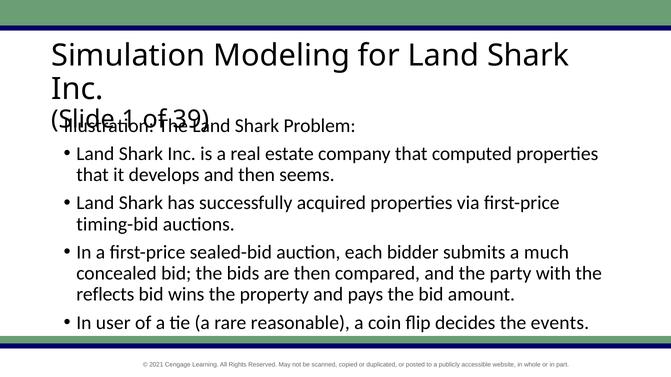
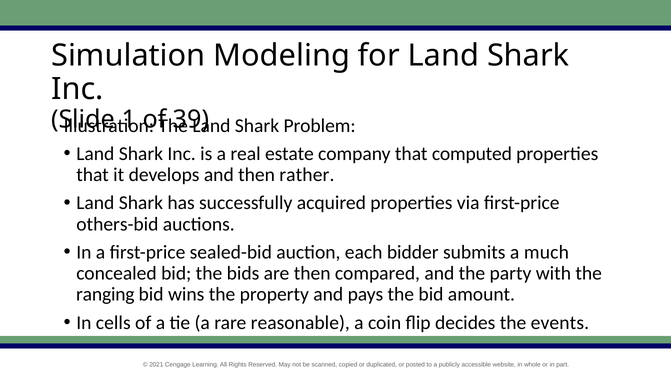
seems: seems -> rather (307, 175)
timing-bid: timing-bid -> others-bid (117, 224)
reflects: reflects -> ranging (105, 295)
user: user -> cells (113, 323)
